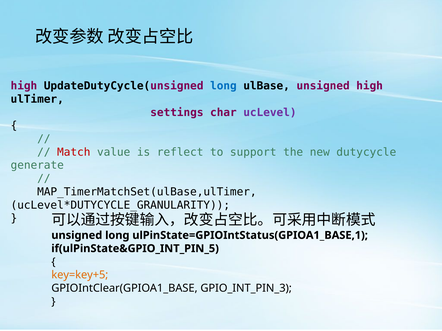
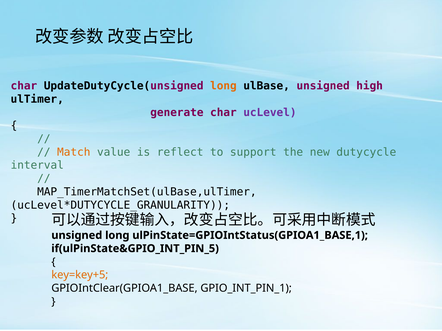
high: high -> char (24, 86)
long colour: blue -> orange (223, 86)
settings: settings -> generate (177, 113)
Match colour: red -> orange (74, 152)
generate: generate -> interval (37, 166)
GPIO_INT_PIN_3: GPIO_INT_PIN_3 -> GPIO_INT_PIN_1 (246, 289)
